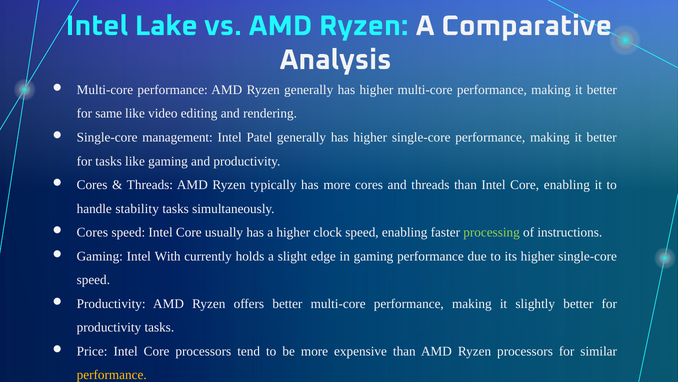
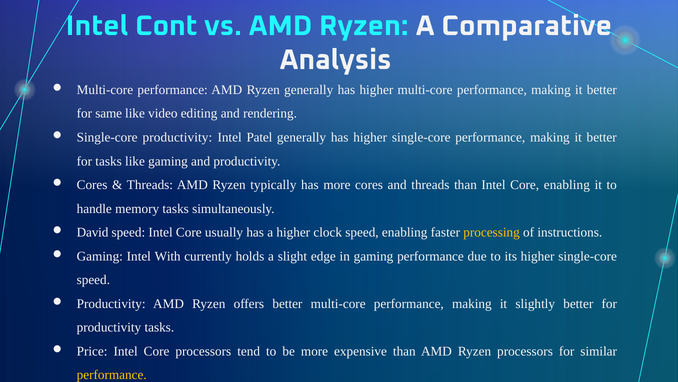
Lake: Lake -> Cont (166, 26)
Single-core management: management -> productivity (177, 137)
stability: stability -> memory (137, 208)
Cores: Cores -> David (93, 232)
processing colour: light green -> yellow (492, 232)
